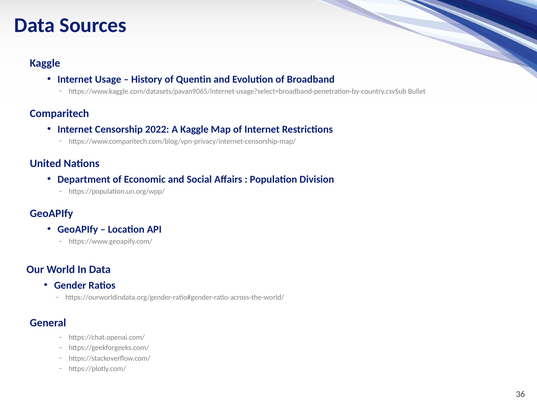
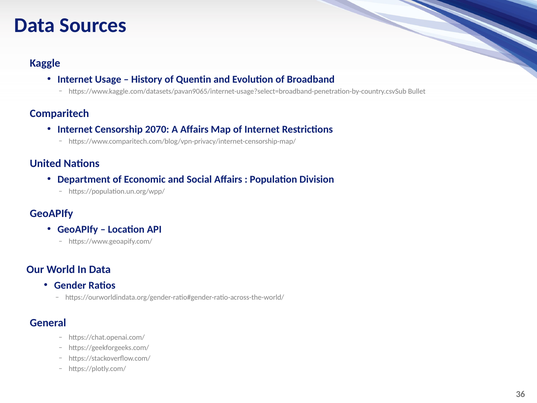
2022: 2022 -> 2070 (157, 129)
A Kaggle: Kaggle -> Affairs (194, 129)
